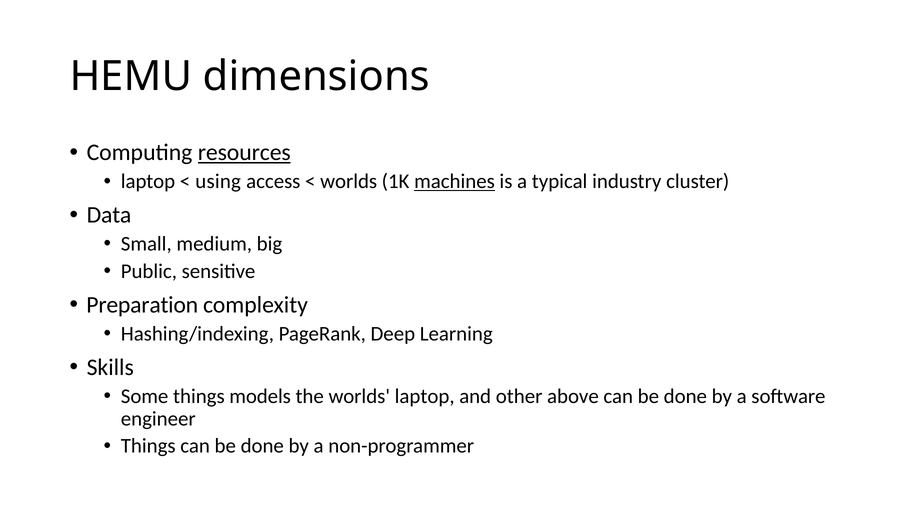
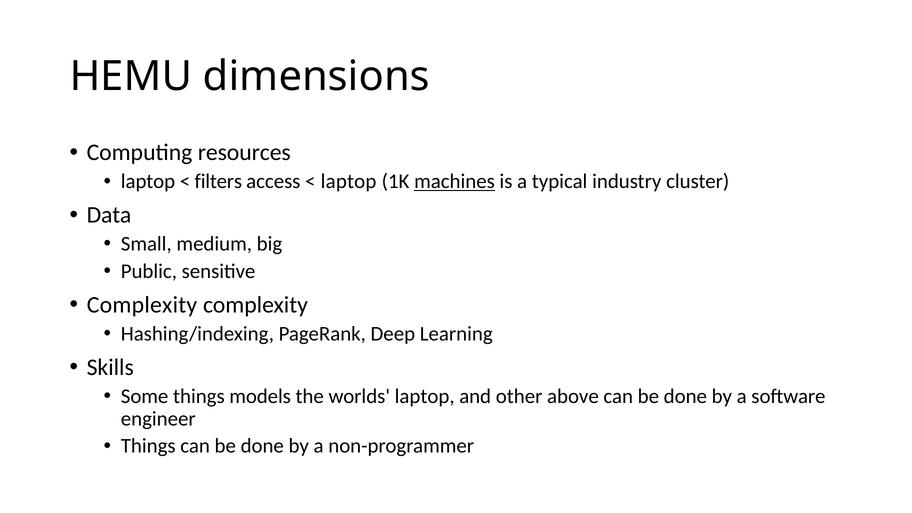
resources underline: present -> none (244, 153)
using: using -> filters (218, 181)
worlds: worlds -> laptop (349, 181)
Preparation: Preparation -> Complexity (142, 305)
